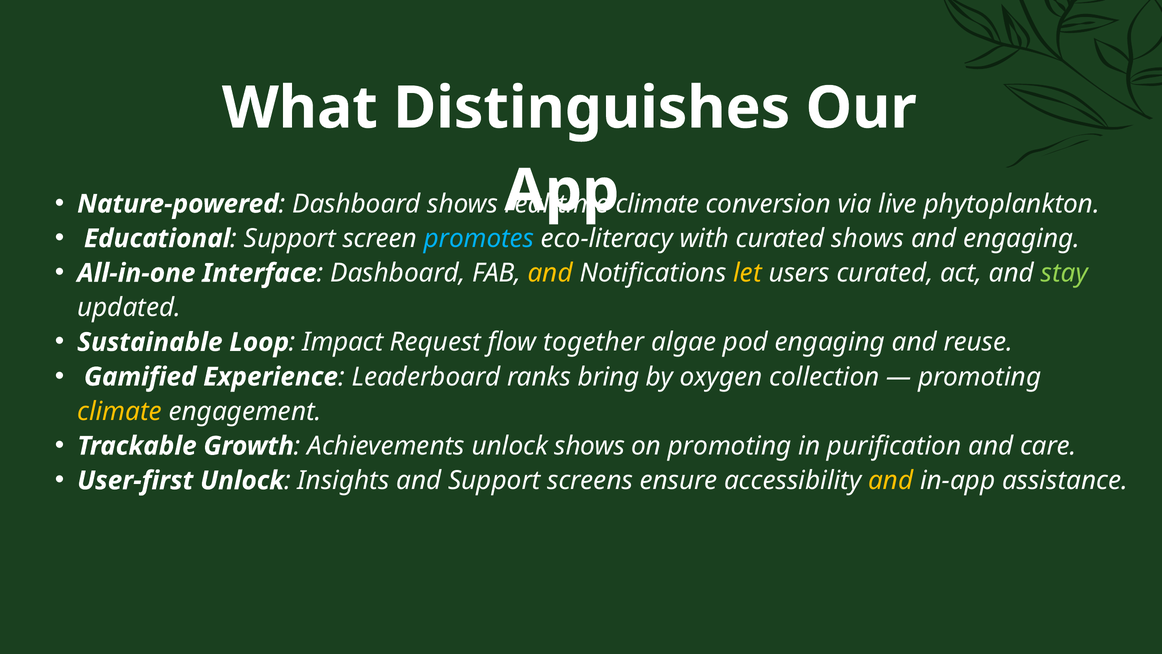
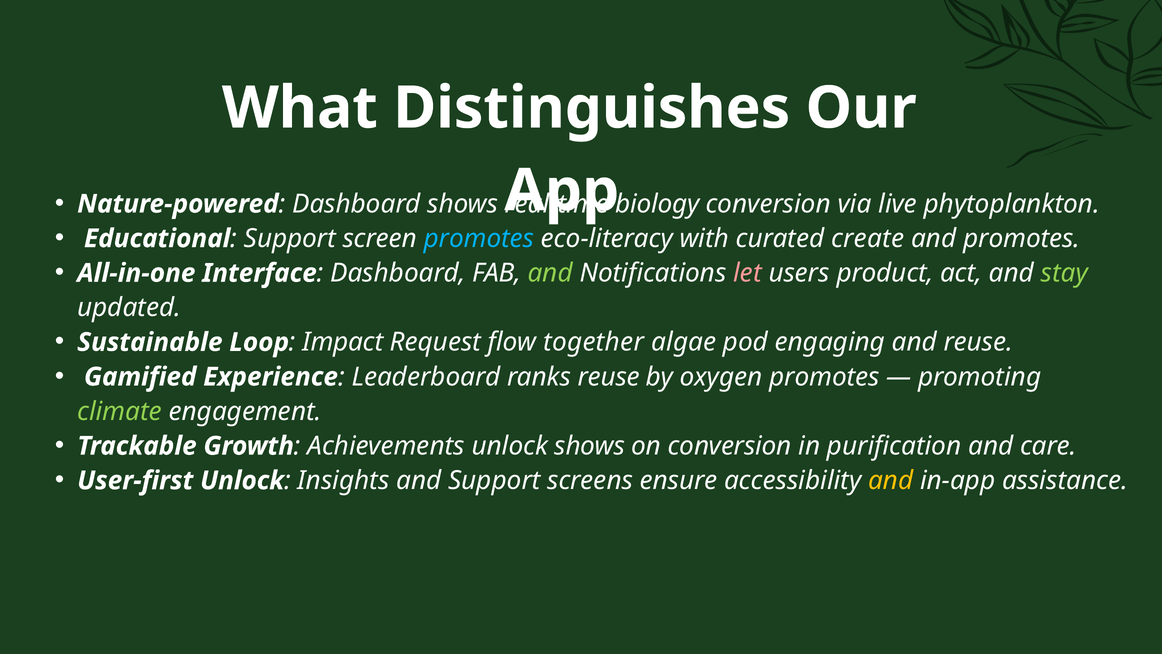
climate: climate -> biology (657, 204)
curated shows: shows -> create (868, 238)
and engaging: engaging -> promotes (1022, 238)
and colour: yellow -> light green (550, 273)
let colour: yellow -> pink (747, 273)
users curated: curated -> product (885, 273)
ranks bring: bring -> reuse (609, 377)
oxygen collection: collection -> promotes (824, 377)
climate colour: yellow -> light green (120, 411)
on promoting: promoting -> conversion (730, 446)
